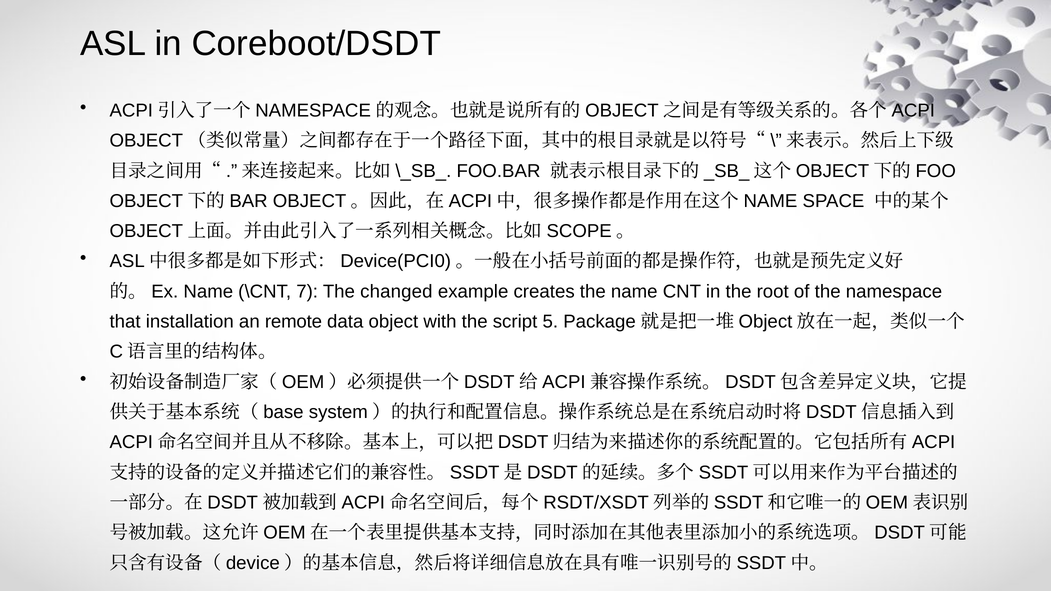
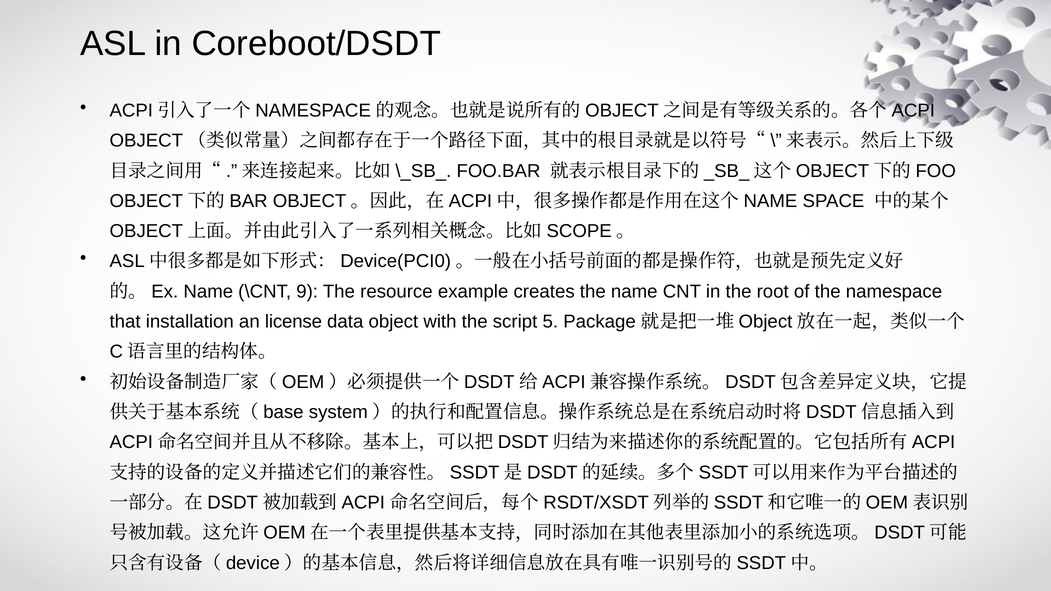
7: 7 -> 9 (307, 292)
changed: changed -> resource (396, 292)
remote: remote -> license (293, 322)
